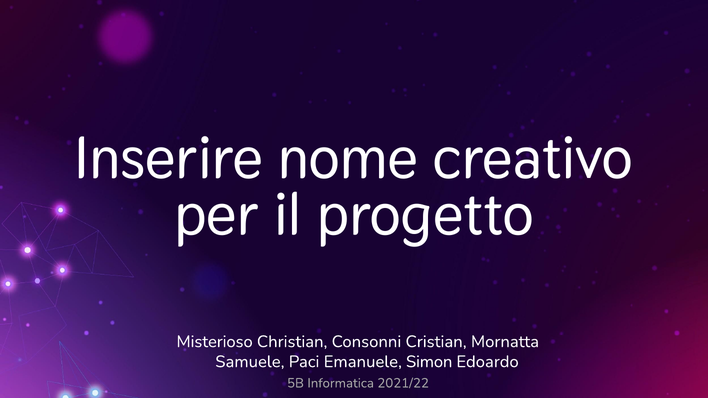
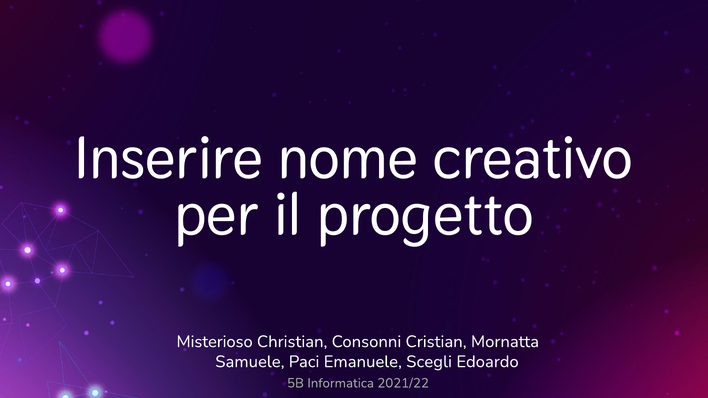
Simon: Simon -> Scegli (429, 362)
